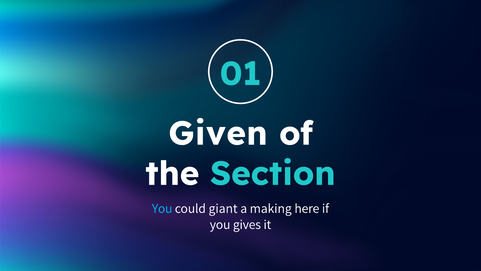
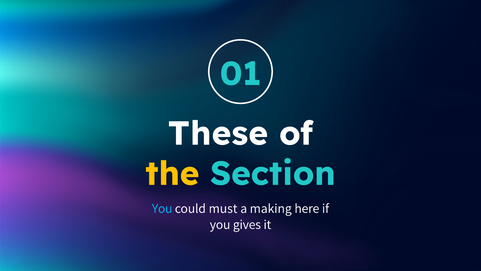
Given: Given -> These (218, 133)
the colour: white -> yellow (172, 174)
giant: giant -> must (223, 208)
